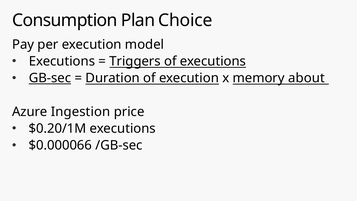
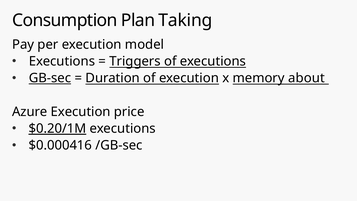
Choice: Choice -> Taking (185, 20)
Azure Ingestion: Ingestion -> Execution (81, 112)
$0.20/1M underline: none -> present (57, 128)
$0.000066: $0.000066 -> $0.000416 (60, 145)
